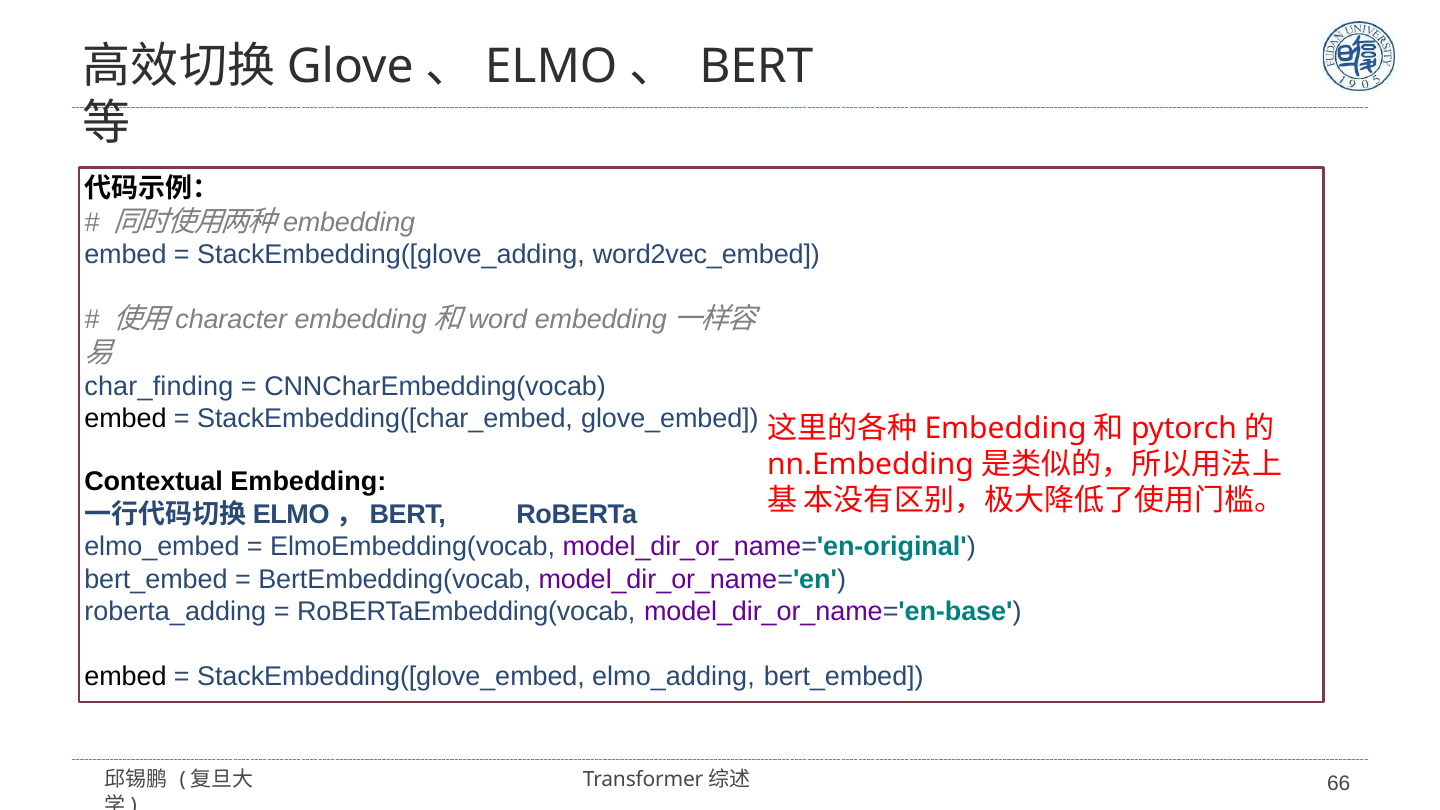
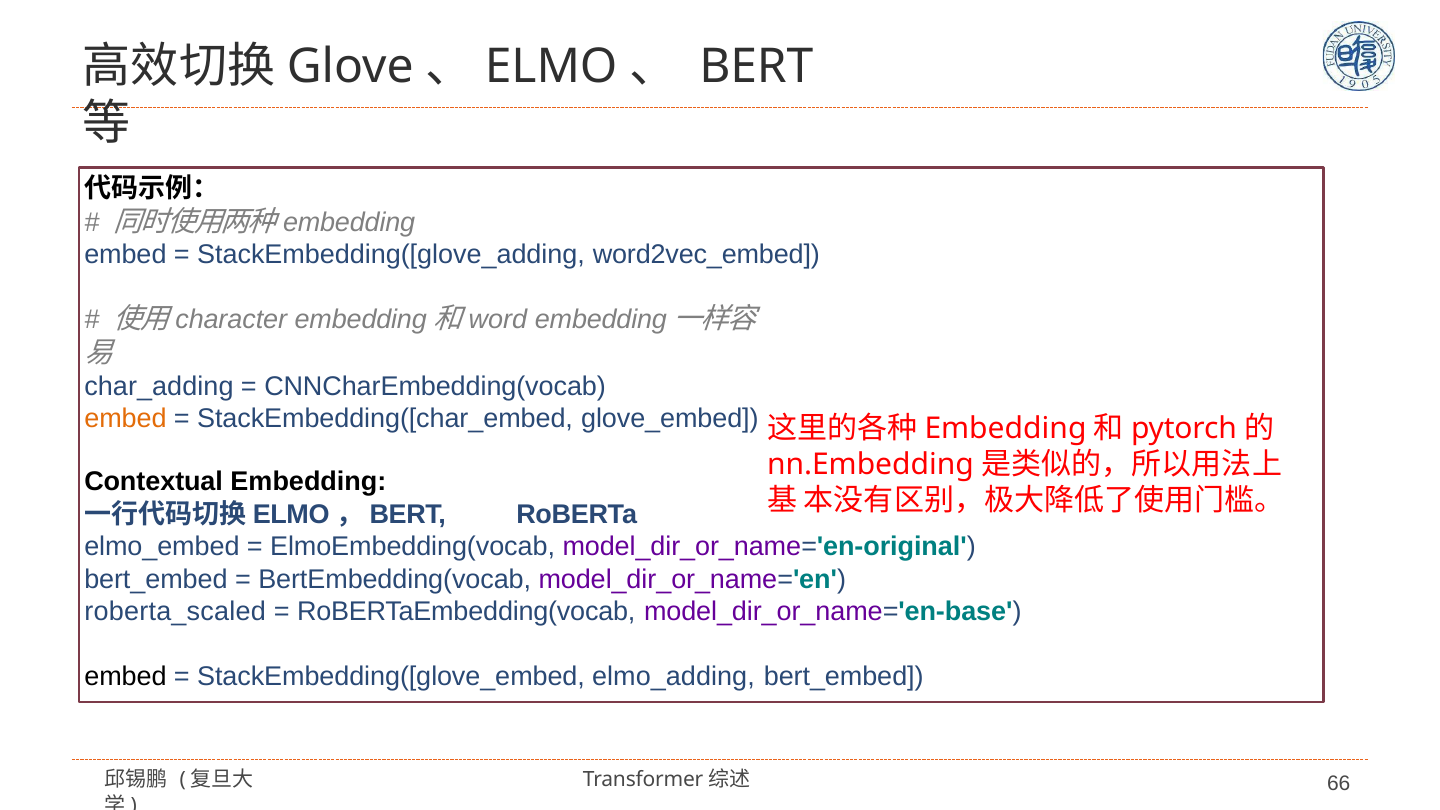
char_finding: char_finding -> char_adding (159, 386)
embed colour: black -> orange (125, 419)
roberta_adding: roberta_adding -> roberta_scaled (175, 612)
